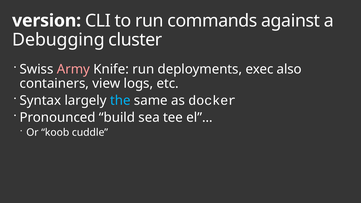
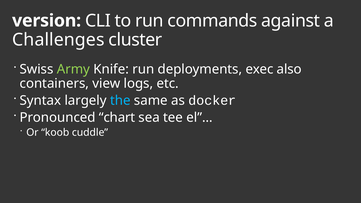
Debugging: Debugging -> Challenges (58, 40)
Army colour: pink -> light green (73, 69)
build: build -> chart (117, 118)
